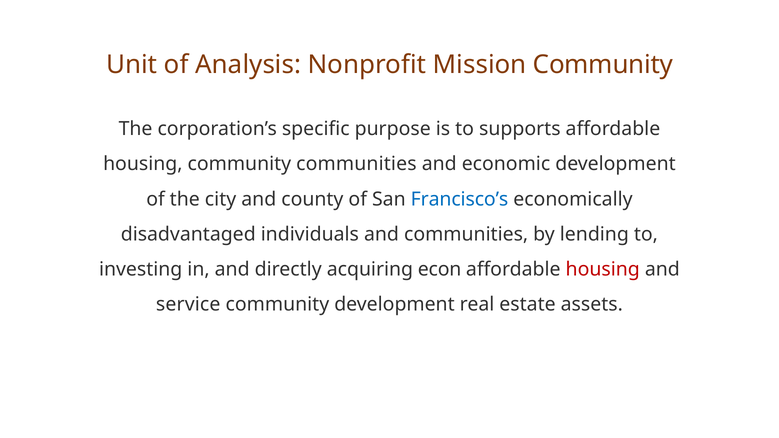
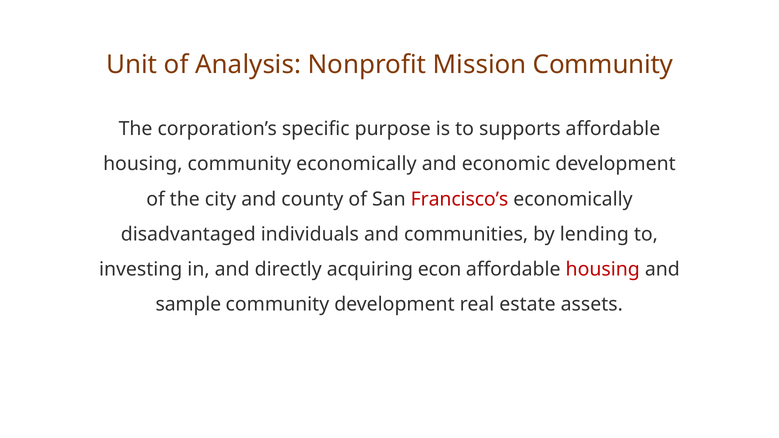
community communities: communities -> economically (356, 164)
Francisco’s colour: blue -> red (459, 199)
service: service -> sample (188, 304)
